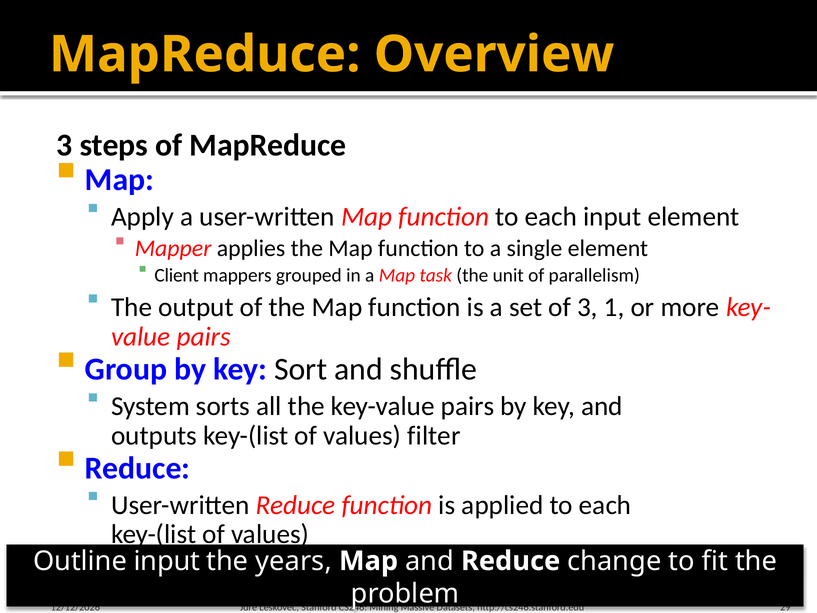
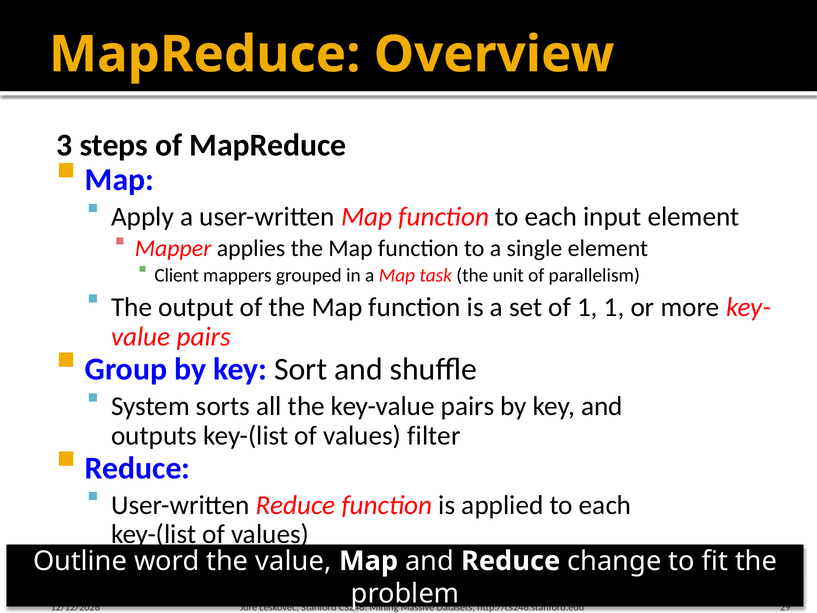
of 3: 3 -> 1 (587, 307)
Outline input: input -> word (167, 561)
the years: years -> value (294, 561)
